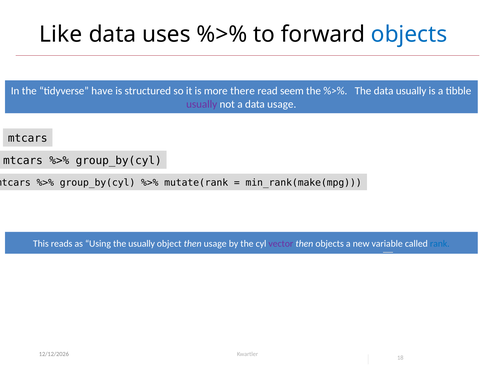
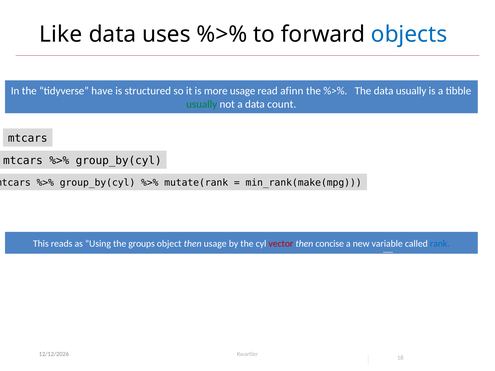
more there: there -> usage (243, 91)
seem: seem -> afinn (292, 91)
usually colour: purple -> green (202, 104)
data usage: usage -> count (282, 104)
the usually: usually -> groups (142, 244)
vector colour: purple -> red (281, 244)
then objects: objects -> concise (330, 244)
